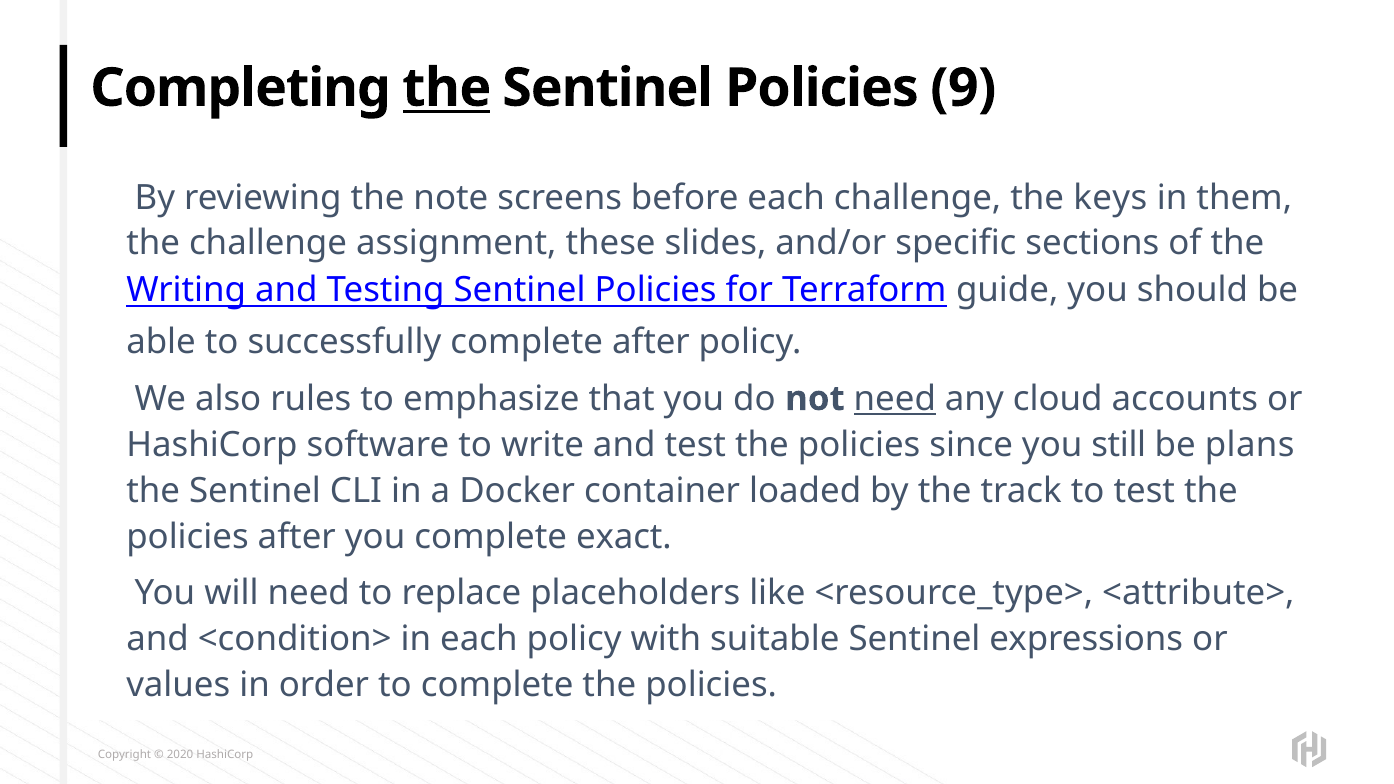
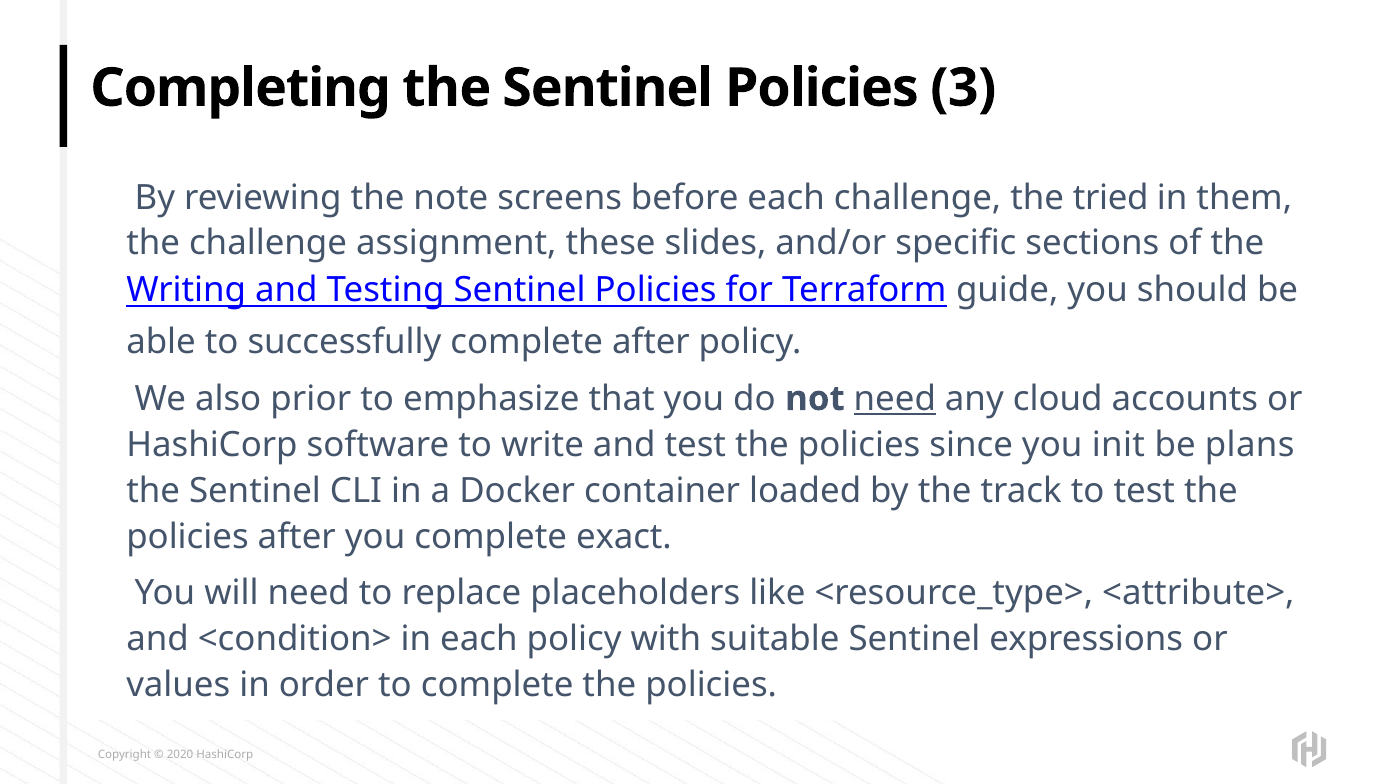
the underline: present -> none (447, 88)
9: 9 -> 3 (963, 88)
keys: keys -> tried (1111, 198)
rules: rules -> prior (311, 399)
still: still -> init (1118, 445)
